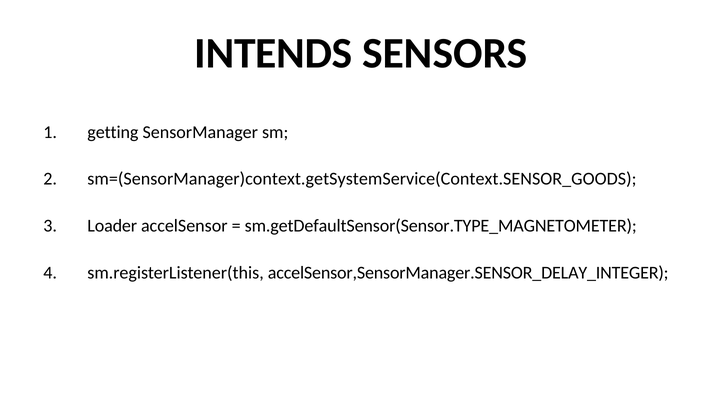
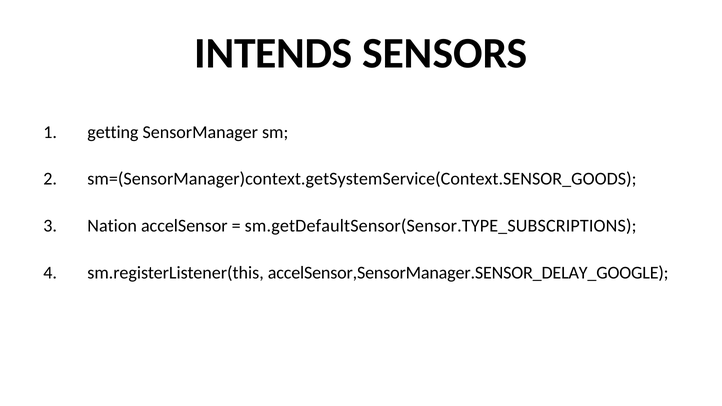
Loader: Loader -> Nation (112, 226)
sm.getDefaultSensor(Sensor.TYPE_MAGNETOMETER: sm.getDefaultSensor(Sensor.TYPE_MAGNETOMETER -> sm.getDefaultSensor(Sensor.TYPE_SUBSCRIPTIONS (441, 226)
accelSensor,SensorManager.SENSOR_DELAY_INTEGER: accelSensor,SensorManager.SENSOR_DELAY_INTEGER -> accelSensor,SensorManager.SENSOR_DELAY_GOOGLE (468, 273)
